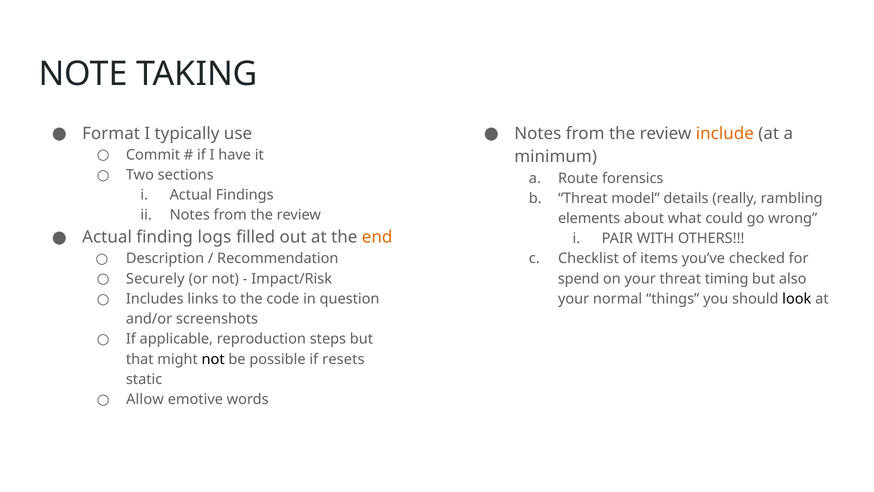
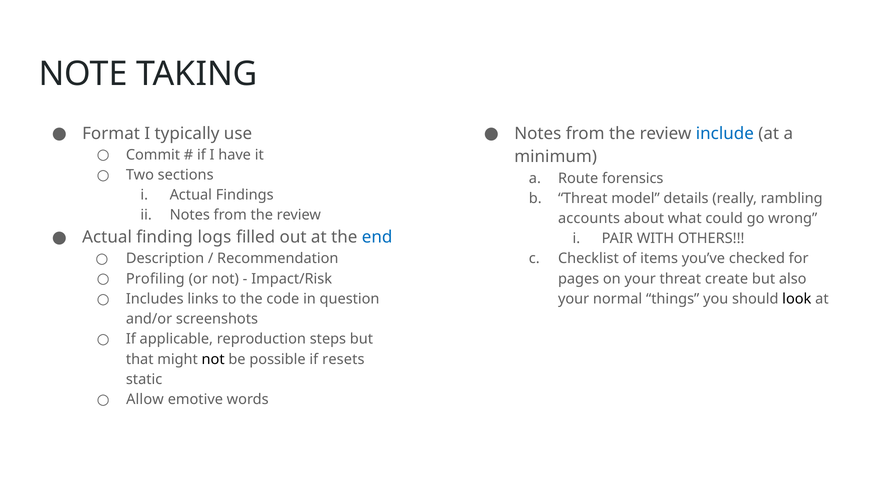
include colour: orange -> blue (725, 133)
elements: elements -> accounts (589, 218)
end colour: orange -> blue (377, 237)
Securely: Securely -> Profiling (155, 279)
spend: spend -> pages (579, 279)
timing: timing -> create (727, 279)
